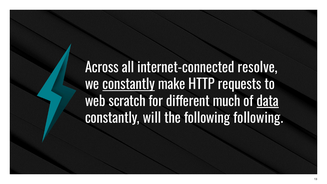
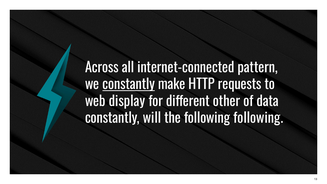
resolve: resolve -> pattern (258, 68)
scratch: scratch -> display (127, 101)
much: much -> other (227, 101)
data underline: present -> none (268, 101)
